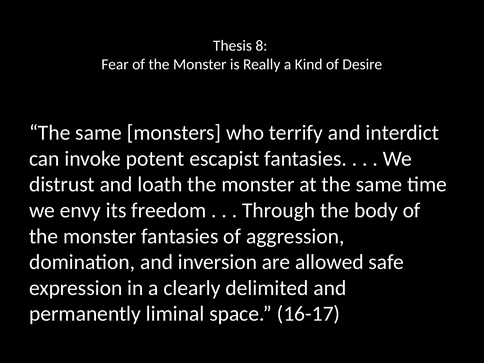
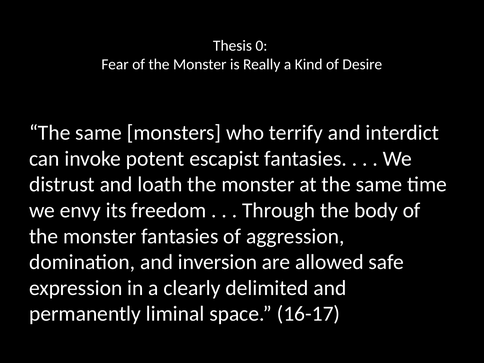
8: 8 -> 0 (261, 46)
